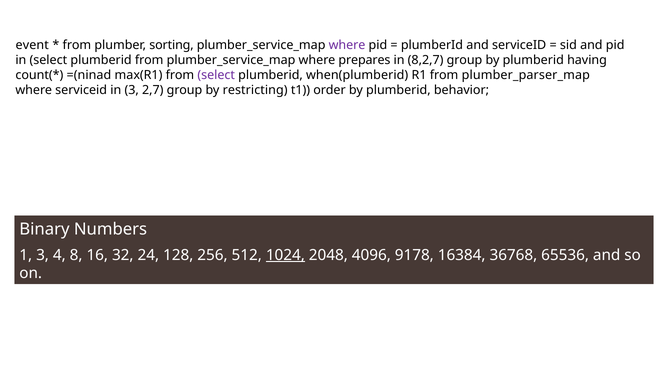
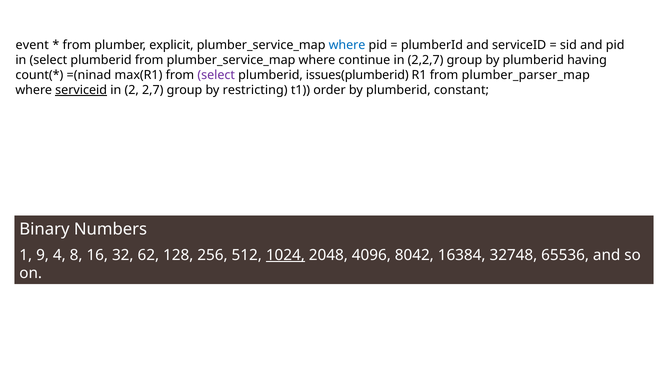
sorting: sorting -> explicit (171, 45)
where colour: purple -> blue (347, 45)
prepares: prepares -> continue (364, 60)
8,2,7: 8,2,7 -> 2,2,7 (426, 60)
when(plumberid: when(plumberid -> issues(plumberid (357, 75)
serviceid underline: none -> present (81, 90)
in 3: 3 -> 2 (132, 90)
behavior: behavior -> constant (461, 90)
1 3: 3 -> 9 (43, 255)
24: 24 -> 62 (148, 255)
9178: 9178 -> 8042 (414, 255)
36768: 36768 -> 32748 (513, 255)
